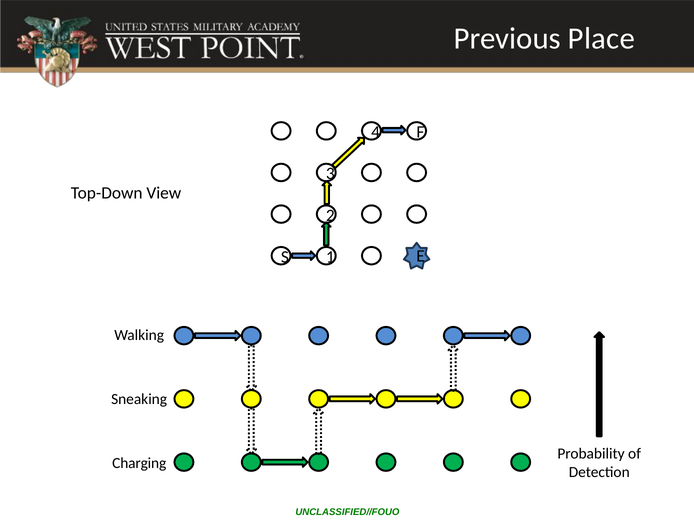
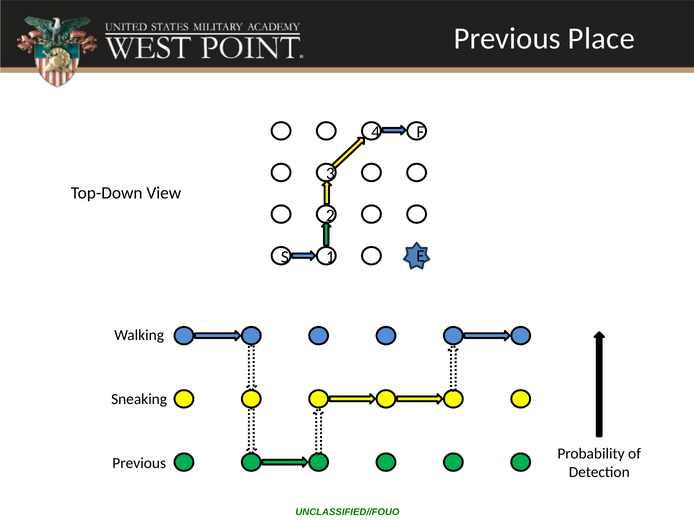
Charging: Charging -> Previous (139, 463)
